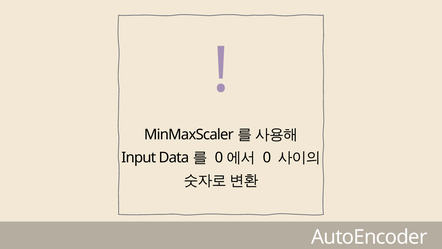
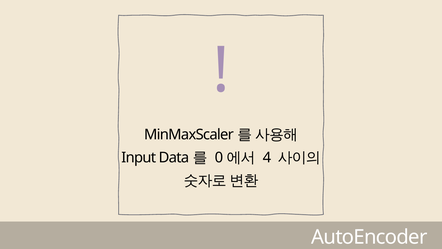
0: 0 -> 4 (267, 157)
